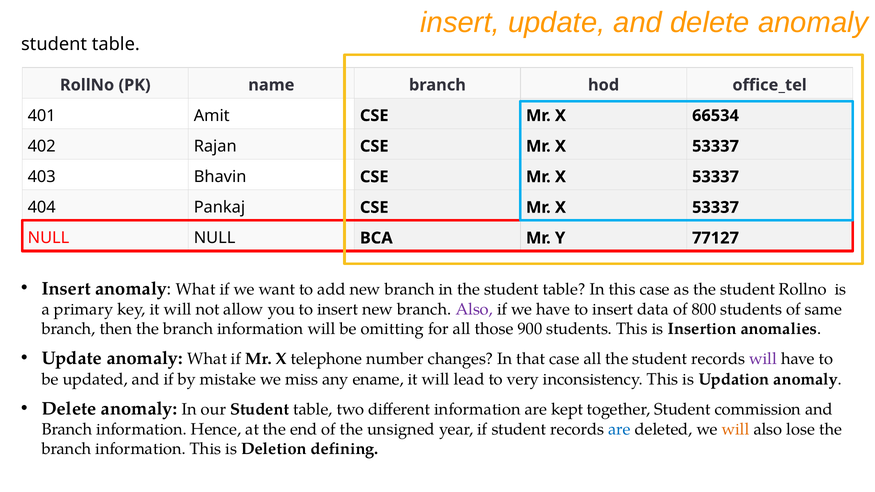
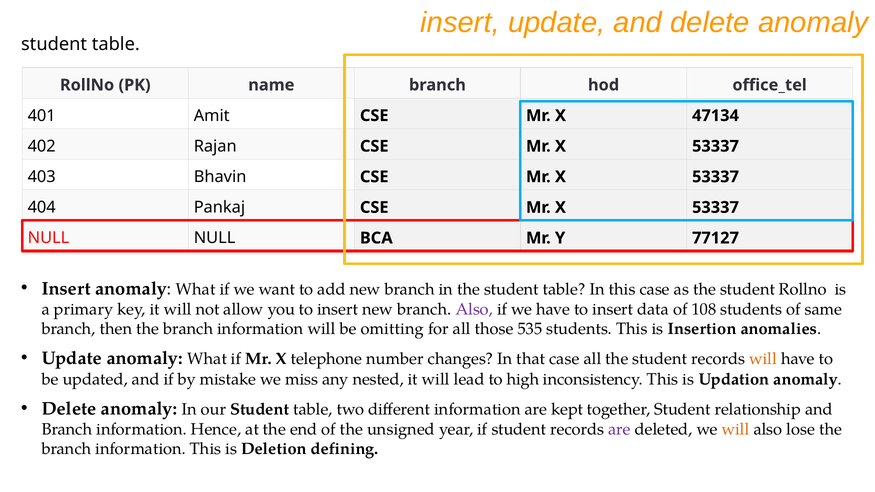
66534: 66534 -> 47134 (716, 116)
800: 800 -> 108 (704, 309)
900: 900 -> 535 (530, 329)
will colour: purple -> orange (763, 359)
ename: ename -> nested (378, 379)
very: very -> high (523, 379)
commission: commission -> relationship (758, 410)
are colour: blue -> purple (619, 430)
